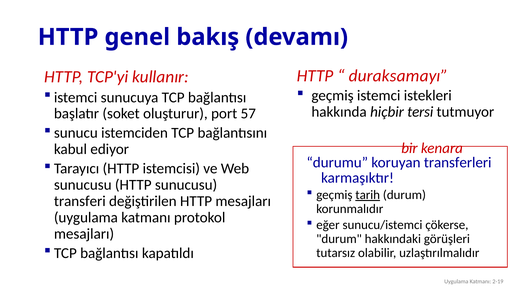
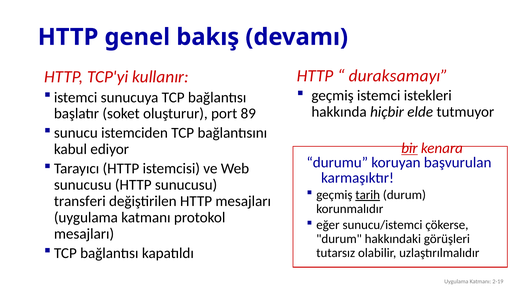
tersi: tersi -> elde (420, 112)
57: 57 -> 89 (248, 114)
bir underline: none -> present (409, 148)
transferleri: transferleri -> başvurulan (458, 162)
